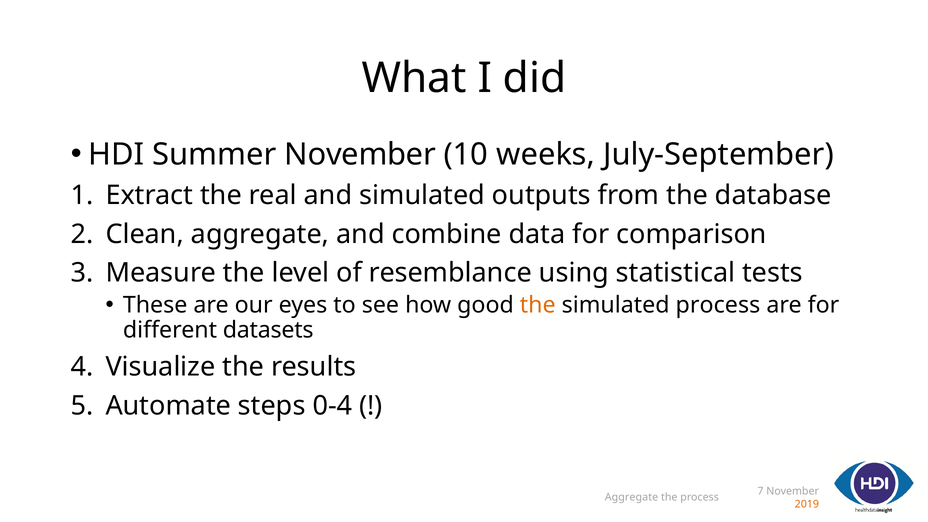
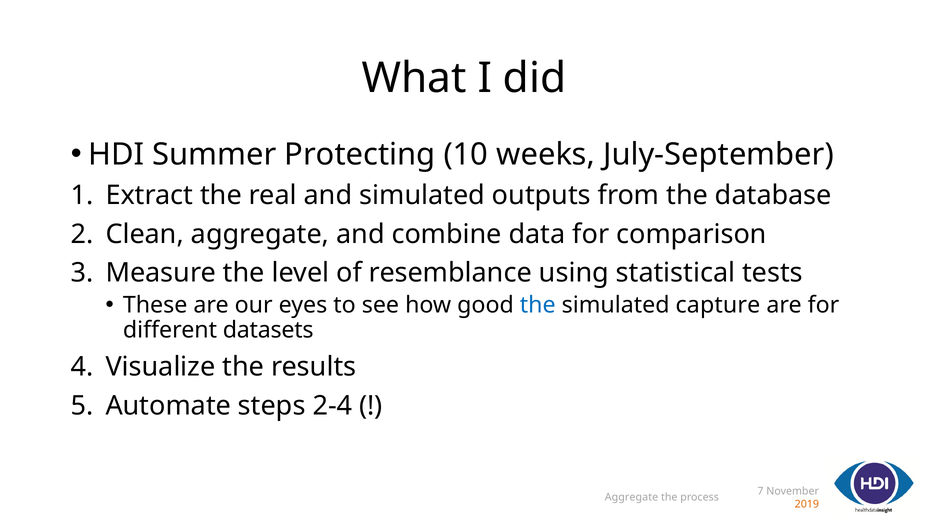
Summer November: November -> Protecting (360, 154)
the colour: orange -> blue (538, 305)
simulated process: process -> capture (718, 305)
0-4: 0-4 -> 2-4 (332, 406)
